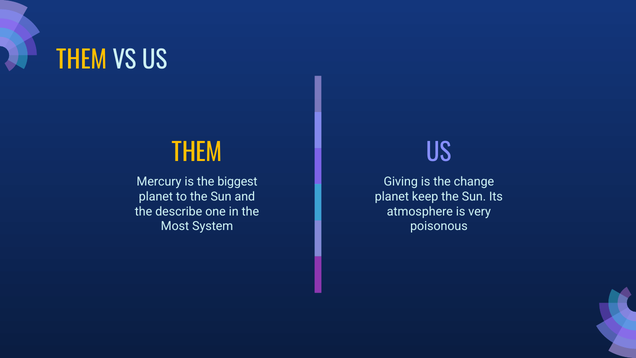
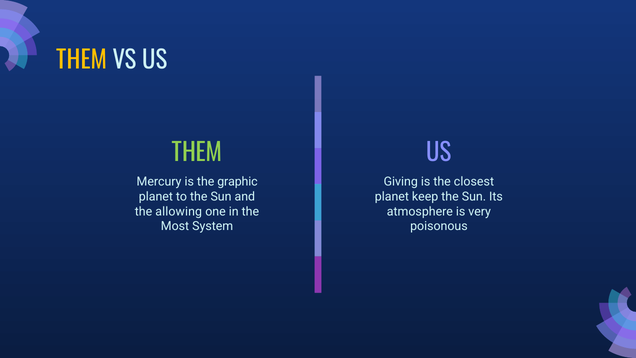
THEM colour: yellow -> light green (197, 153)
biggest: biggest -> graphic (237, 182)
change: change -> closest (474, 182)
describe: describe -> allowing (179, 211)
